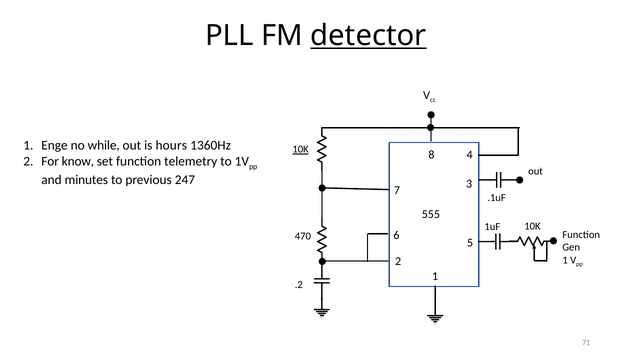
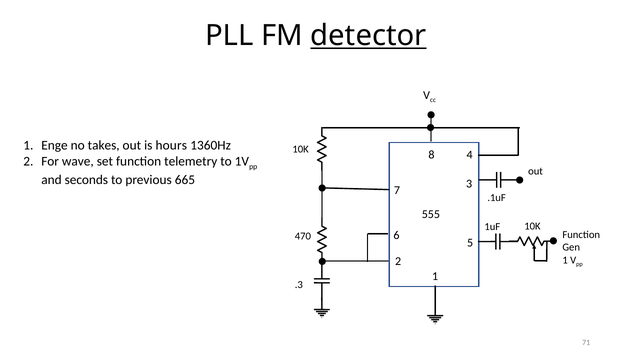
while: while -> takes (104, 146)
10K underline: present -> none (301, 150)
know: know -> wave (78, 162)
minutes: minutes -> seconds (86, 180)
247: 247 -> 665 (185, 180)
.2: .2 -> .3 (299, 285)
